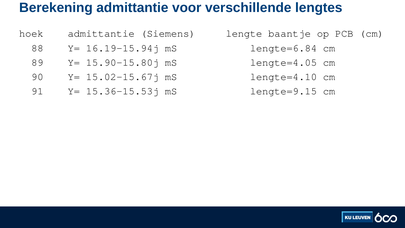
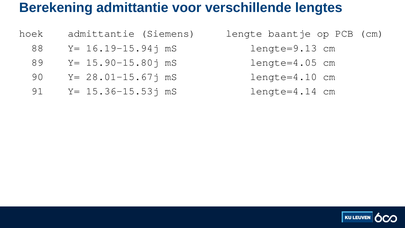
lengte=6.84: lengte=6.84 -> lengte=9.13 (283, 48)
15.02-15.67j: 15.02-15.67j -> 28.01-15.67j (122, 77)
lengte=9.15: lengte=9.15 -> lengte=4.14 (283, 91)
